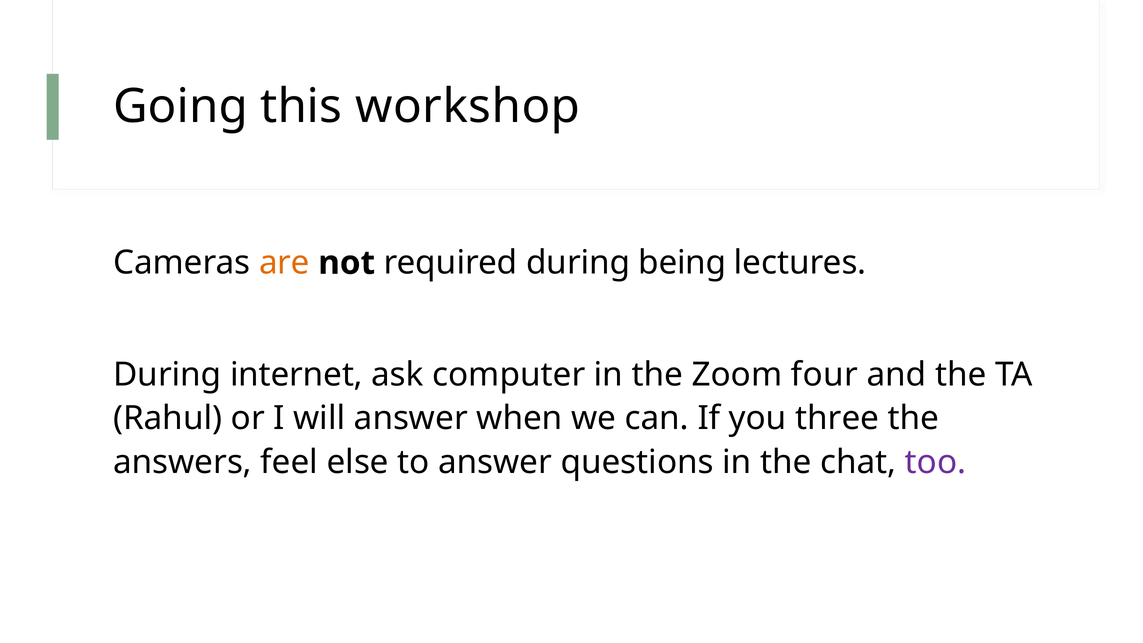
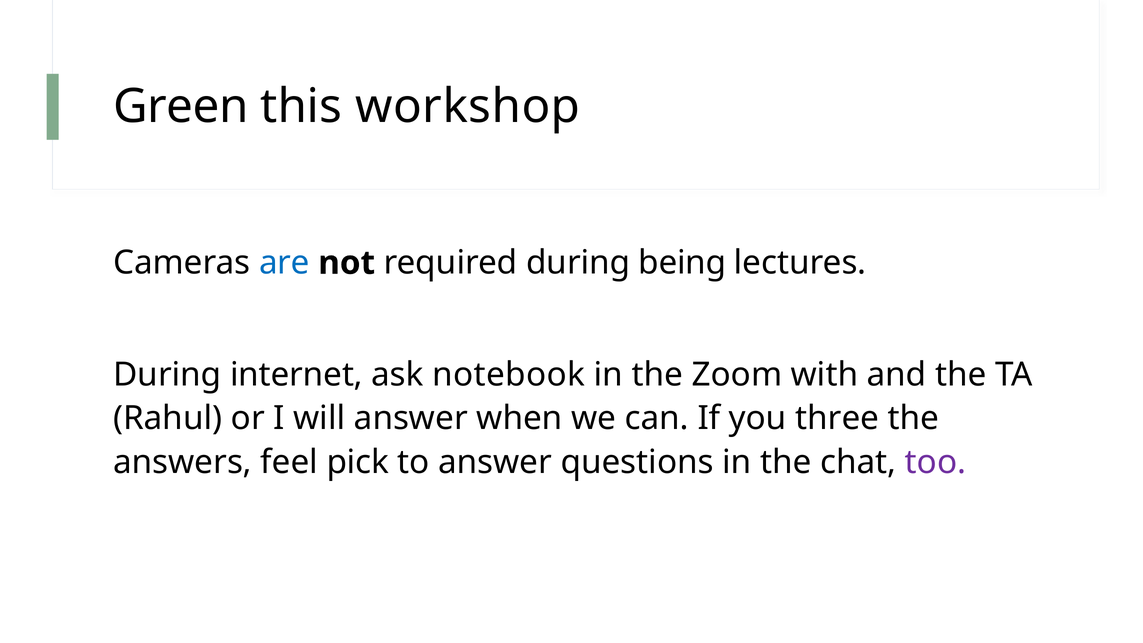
Going: Going -> Green (181, 106)
are colour: orange -> blue (284, 263)
computer: computer -> notebook (509, 374)
four: four -> with (824, 374)
else: else -> pick (358, 462)
